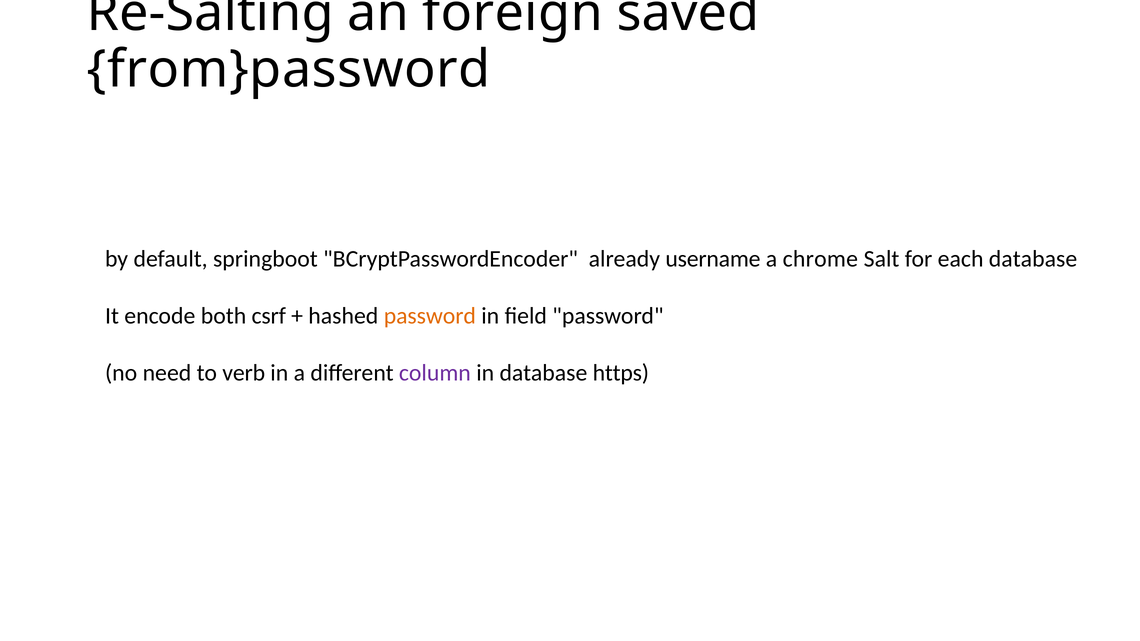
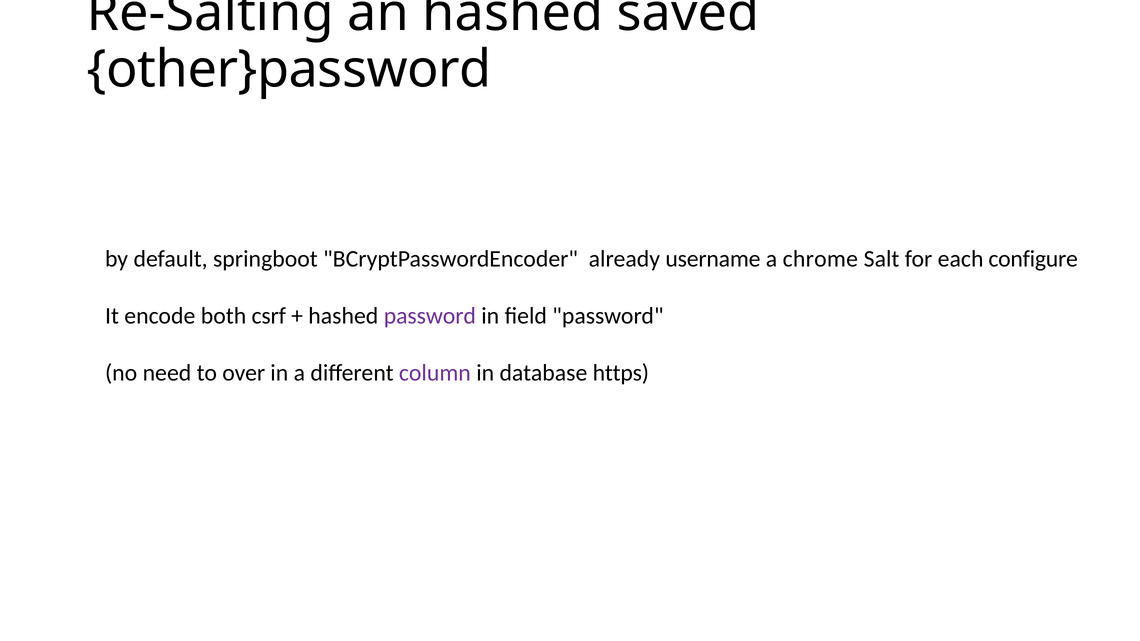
an foreign: foreign -> hashed (513, 13)
from}password: from}password -> other}password (289, 70)
each database: database -> configure (1033, 259)
password colour: orange -> purple (430, 316)
verb: verb -> over (244, 373)
